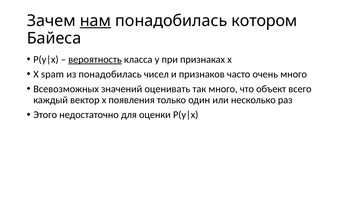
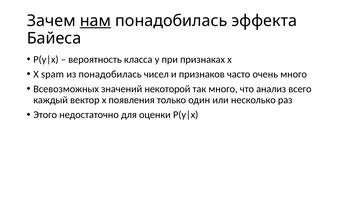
котором: котором -> эффекта (264, 21)
вероятность underline: present -> none (95, 59)
оценивать: оценивать -> некоторой (167, 89)
объект: объект -> анализ (271, 89)
